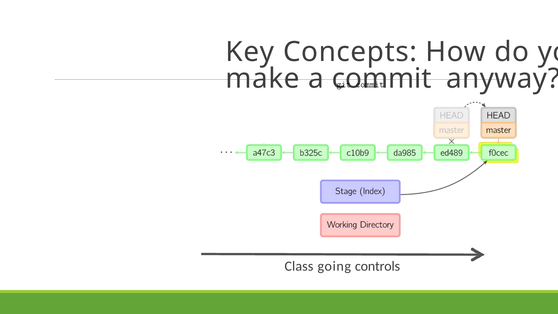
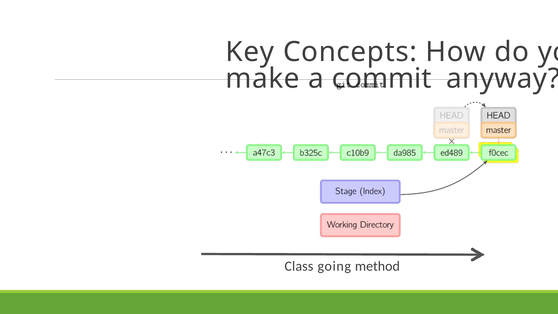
controls: controls -> method (377, 266)
